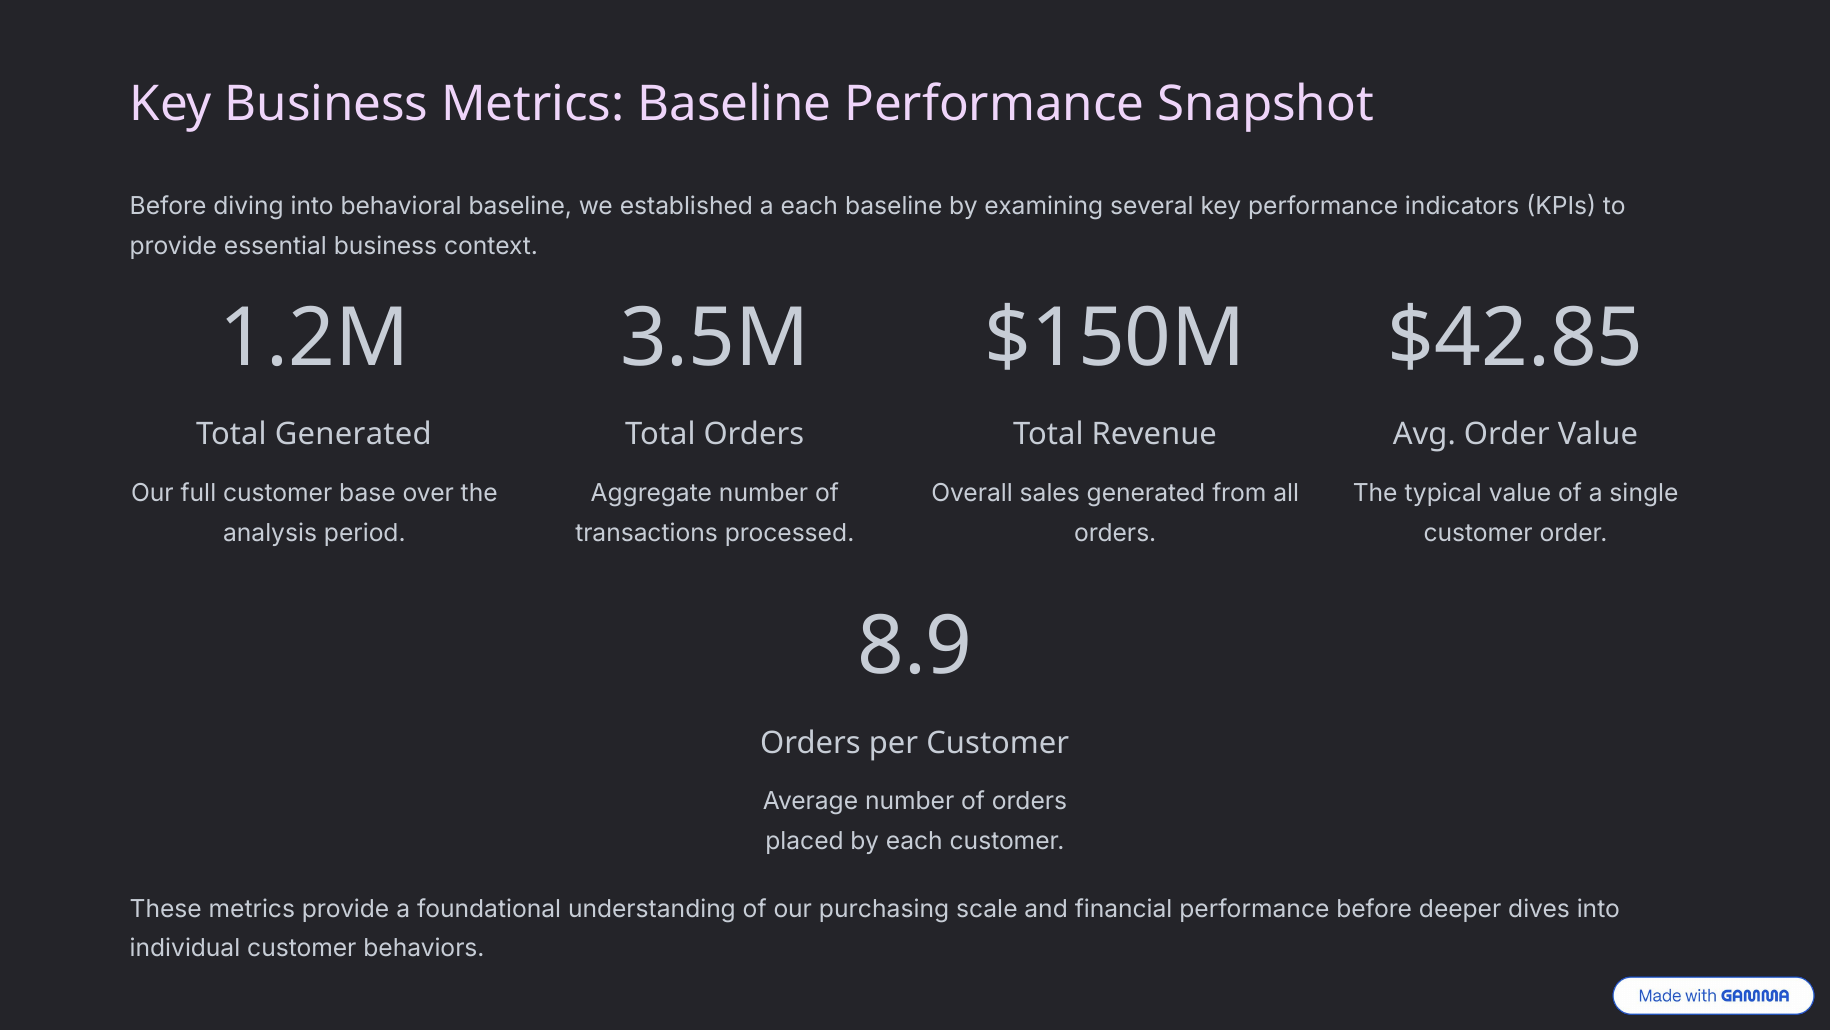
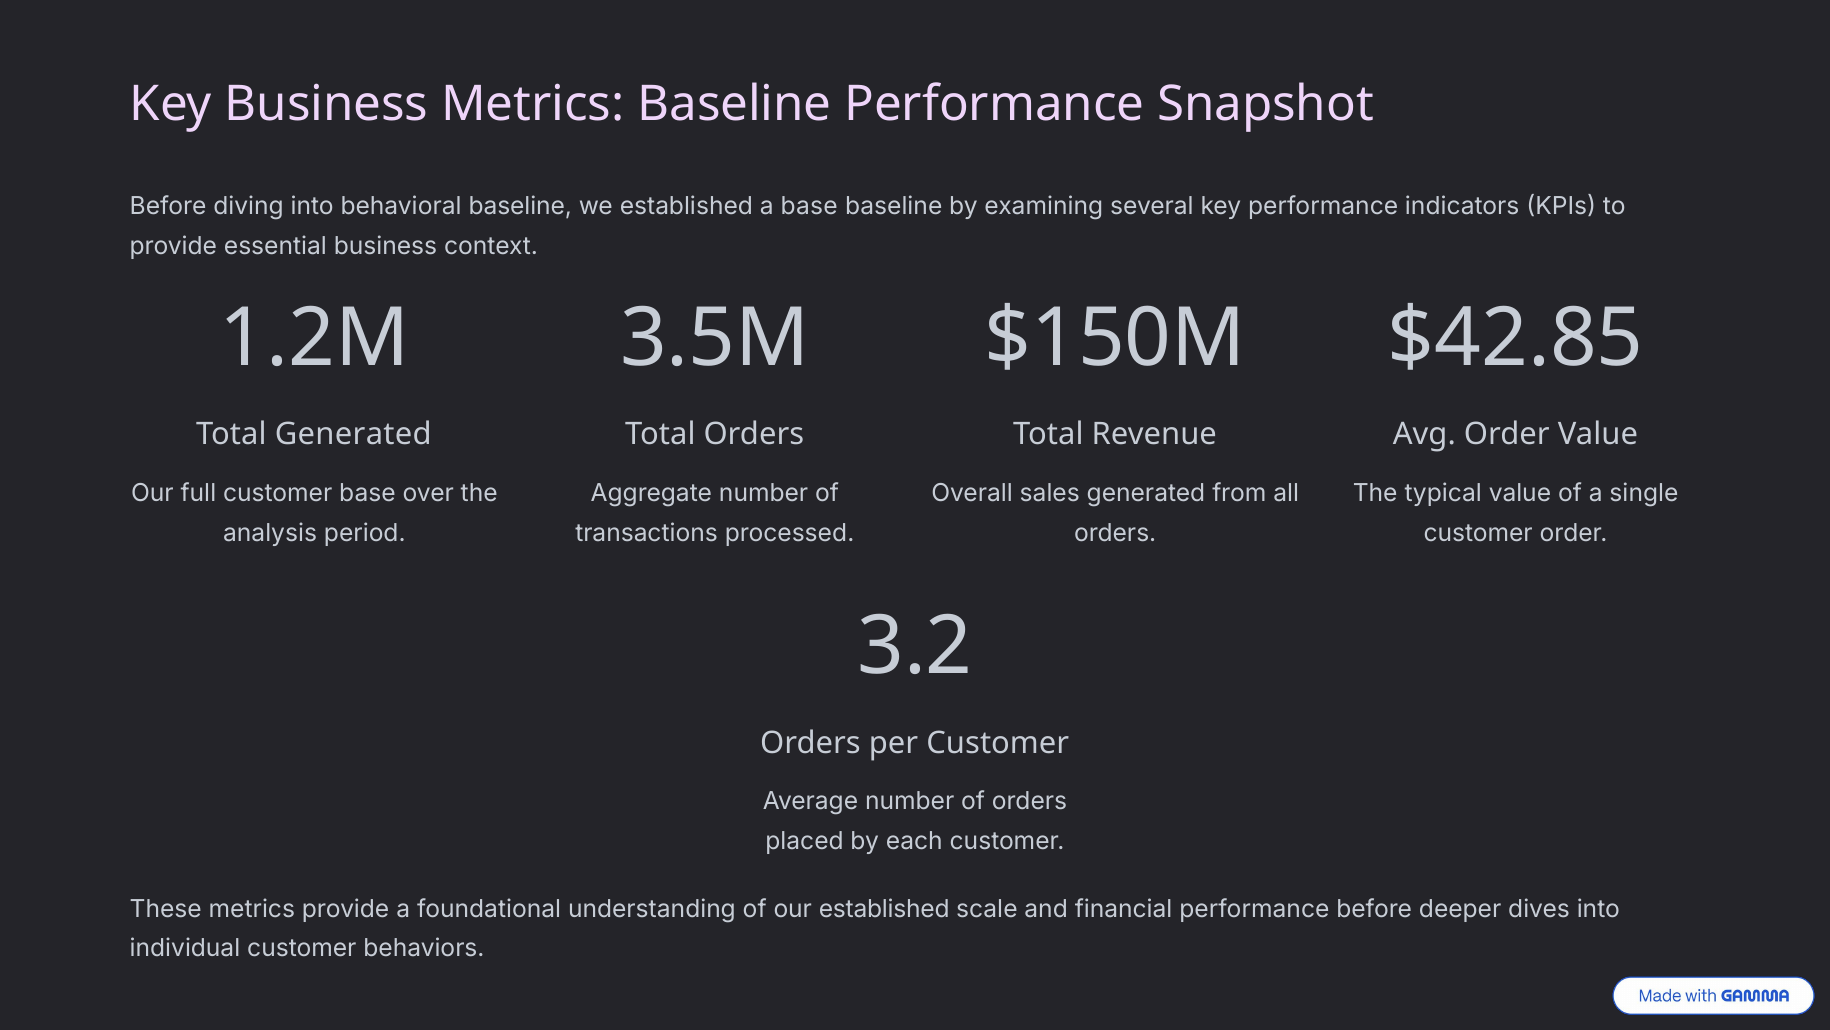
a each: each -> base (809, 207)
8.9: 8.9 -> 3.2 (915, 646)
our purchasing: purchasing -> established (884, 909)
